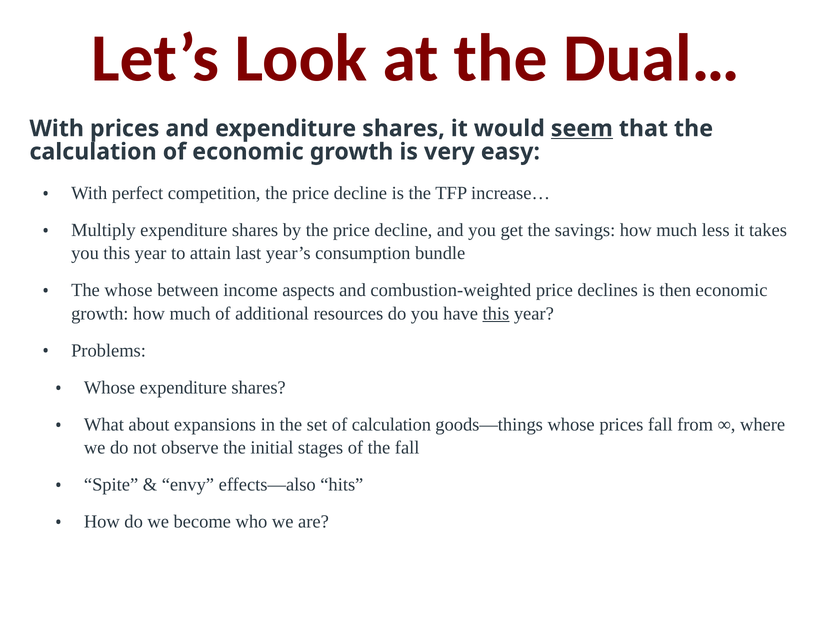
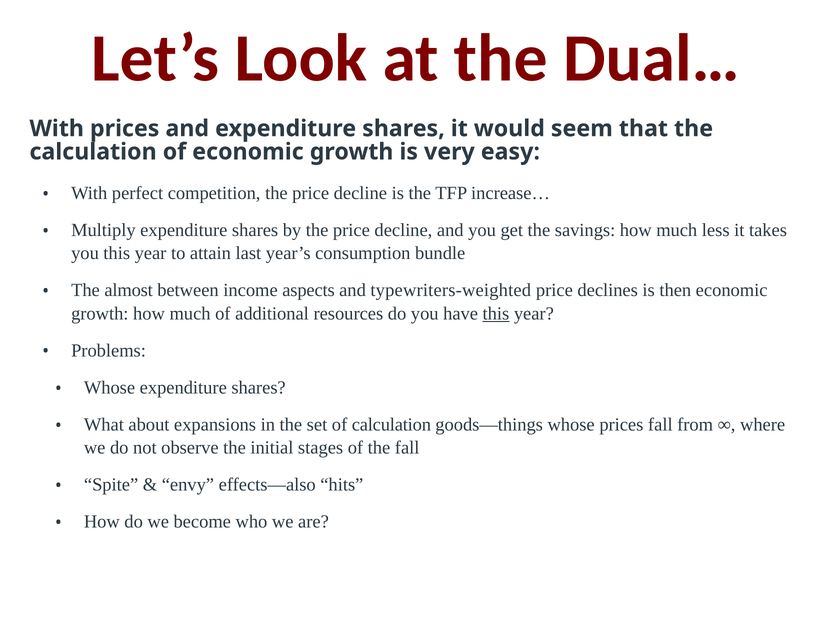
seem underline: present -> none (582, 129)
The whose: whose -> almost (129, 291)
combustion-weighted: combustion-weighted -> typewriters-weighted (451, 291)
